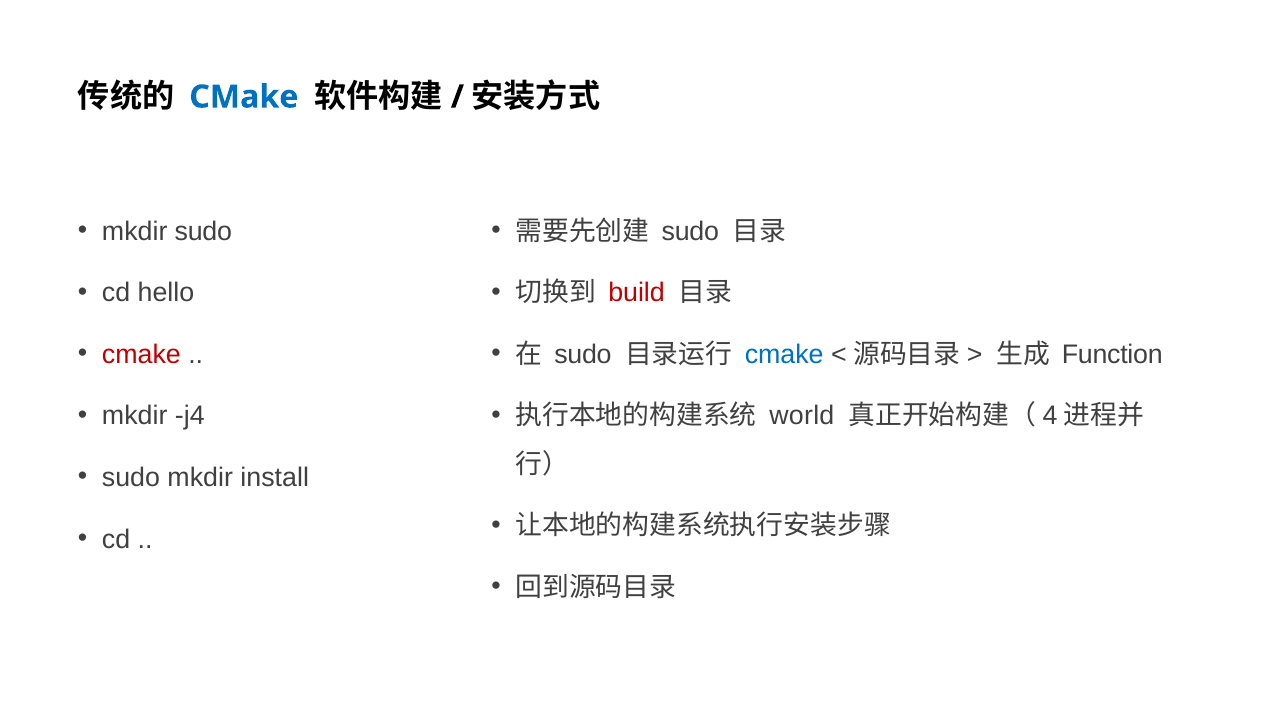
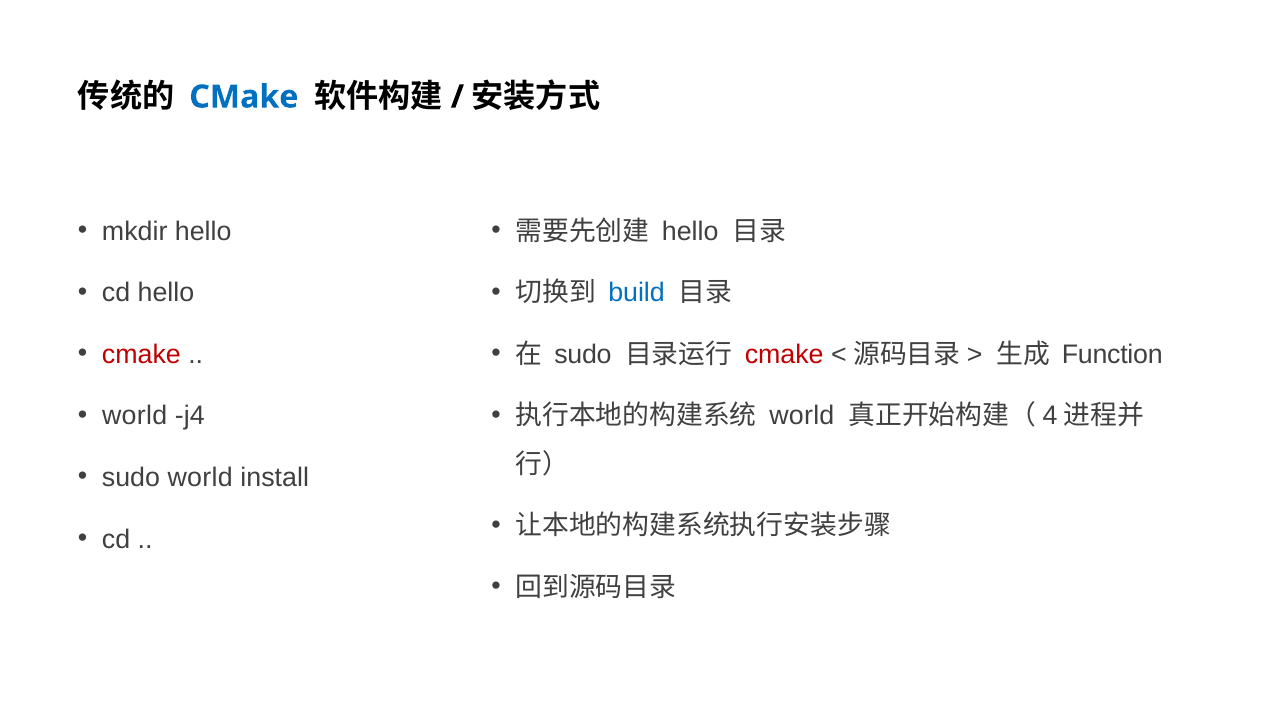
mkdir sudo: sudo -> hello (203, 231)
sudo: sudo -> hello (690, 231)
build colour: red -> blue (637, 293)
cmake colour: blue -> red (784, 354)
mkdir: mkdir -> world (135, 416)
sudo mkdir: mkdir -> world (200, 478)
